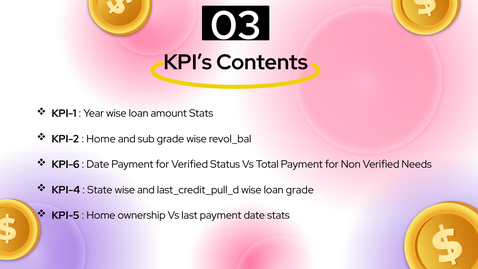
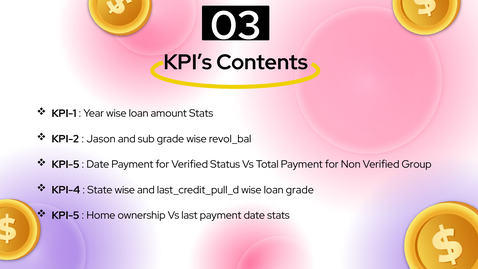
Home: Home -> Jason (101, 139)
KPI-6: KPI-6 -> KPI-5 (66, 164)
Needs: Needs -> Group (417, 164)
